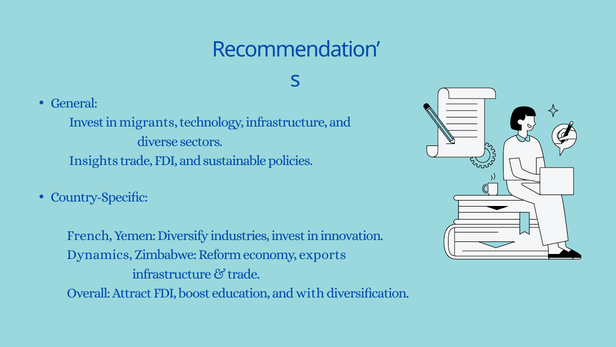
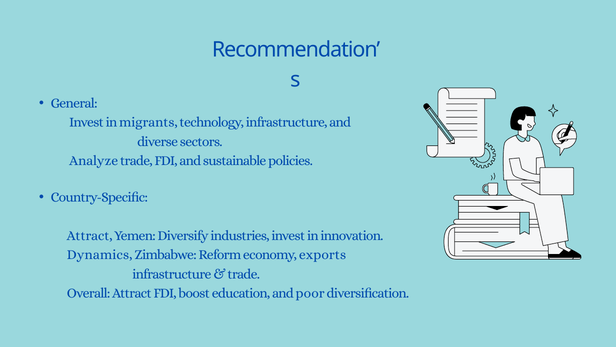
Insights: Insights -> Analyze (94, 161)
French: French -> Attract (90, 235)
with: with -> poor (310, 293)
